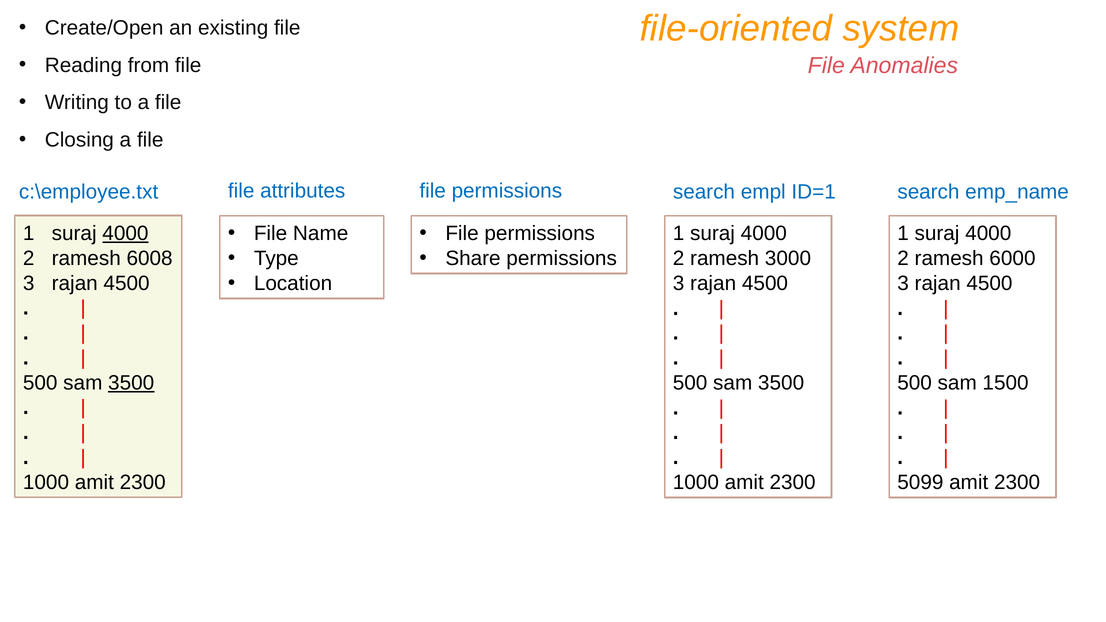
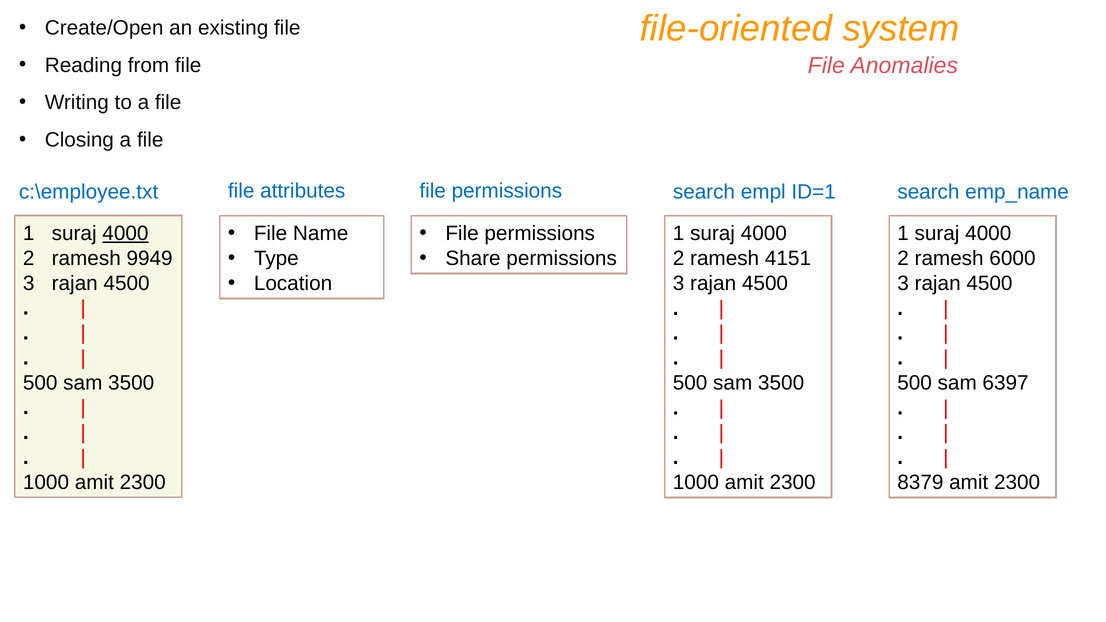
6008: 6008 -> 9949 (150, 258)
3000: 3000 -> 4151 (788, 259)
3500 underline: present -> none (131, 383)
1500: 1500 -> 6397 (1006, 383)
5099: 5099 -> 8379 (920, 482)
